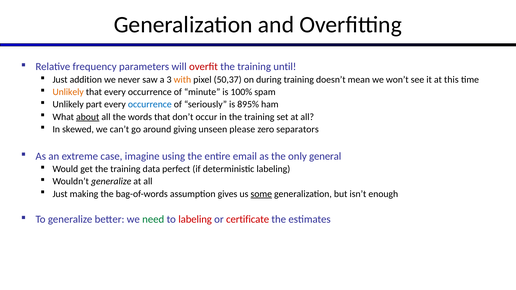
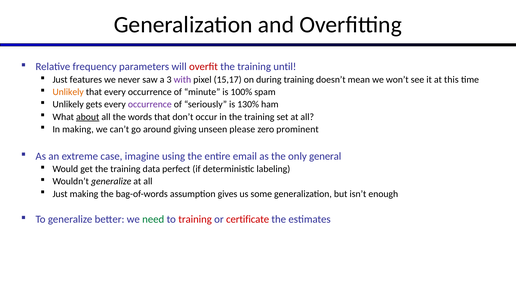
addition: addition -> features (86, 80)
with colour: orange -> purple (182, 80)
50,37: 50,37 -> 15,17 (228, 80)
part: part -> gets (94, 105)
occurrence colour: blue -> purple (150, 105)
895%: 895% -> 130% (248, 105)
In skewed: skewed -> making (78, 129)
separators: separators -> prominent (298, 129)
some underline: present -> none (261, 194)
to labeling: labeling -> training (195, 220)
